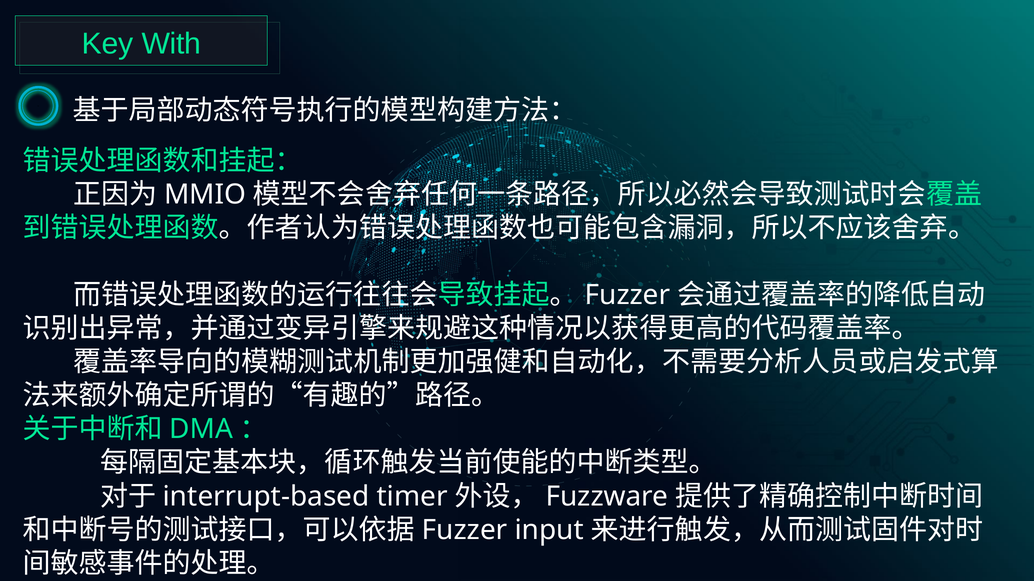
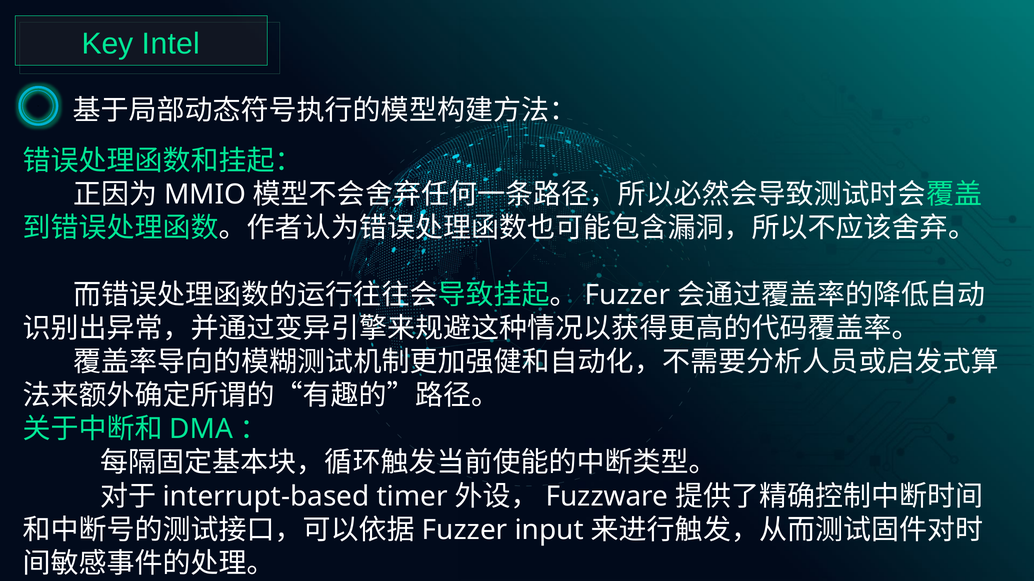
With: With -> Intel (171, 44)
